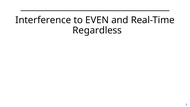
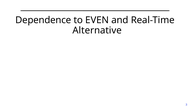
Interference: Interference -> Dependence (43, 20)
Regardless: Regardless -> Alternative (97, 30)
